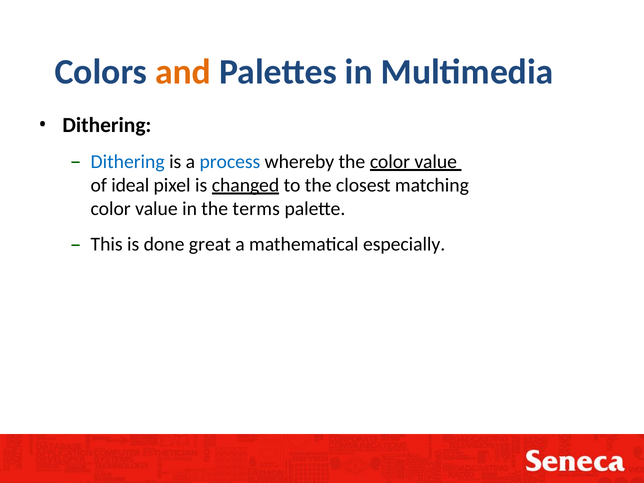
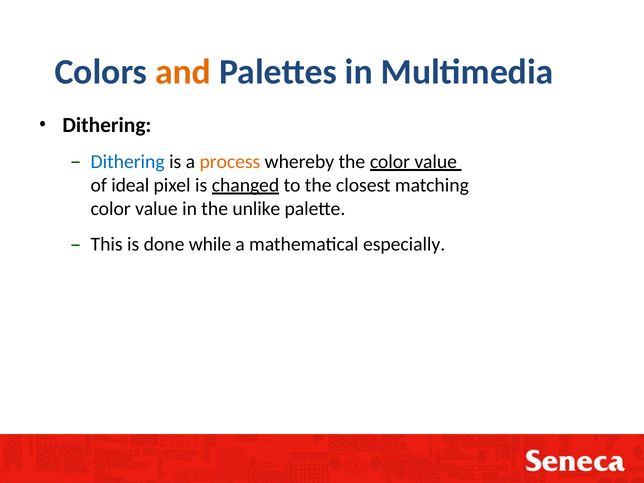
process colour: blue -> orange (230, 162)
terms: terms -> unlike (256, 209)
great: great -> while (210, 244)
